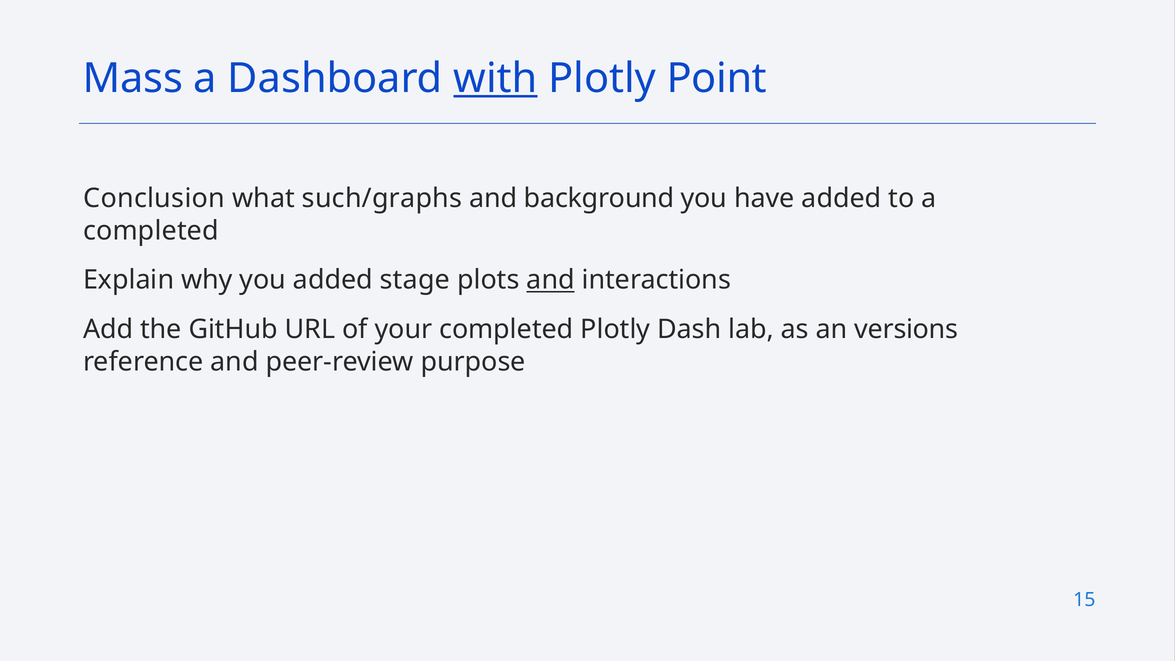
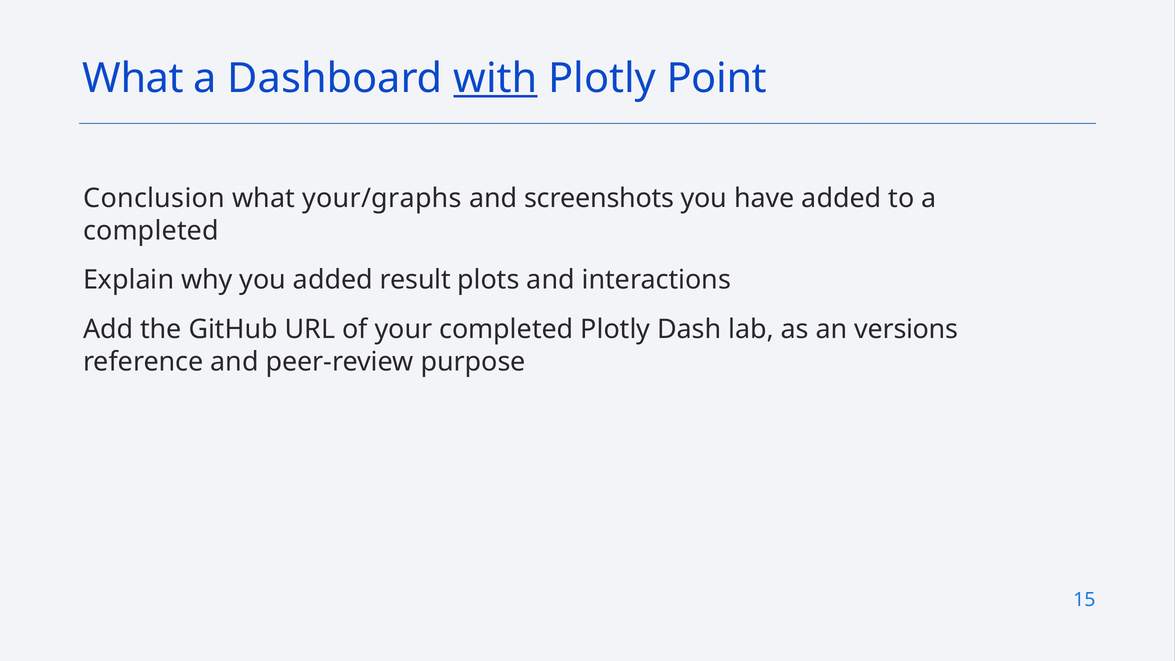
Mass: Mass -> What (133, 78)
such/graphs: such/graphs -> your/graphs (382, 198)
background: background -> screenshots (599, 198)
stage: stage -> result (415, 280)
and underline: present -> none (551, 280)
